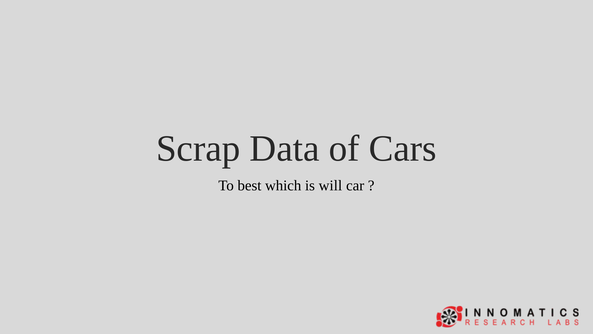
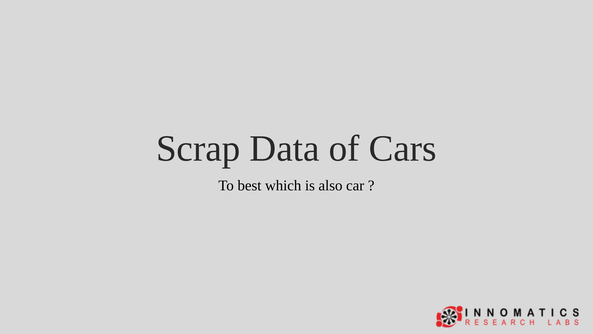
will: will -> also (331, 185)
